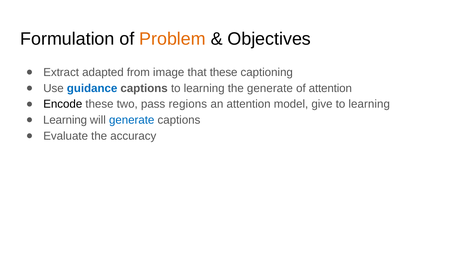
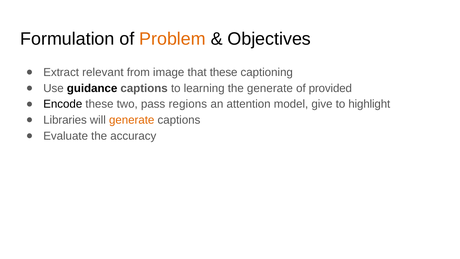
adapted: adapted -> relevant (103, 72)
guidance colour: blue -> black (92, 88)
of attention: attention -> provided (330, 88)
give to learning: learning -> highlight (369, 104)
Learning: Learning -> Libraries (65, 120)
generate colour: blue -> orange (132, 120)
